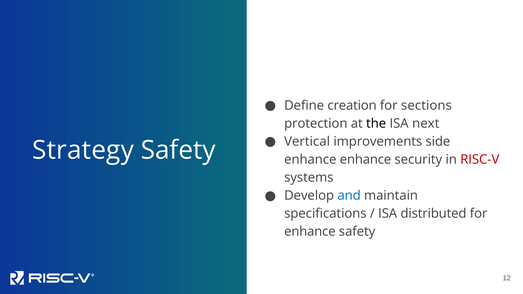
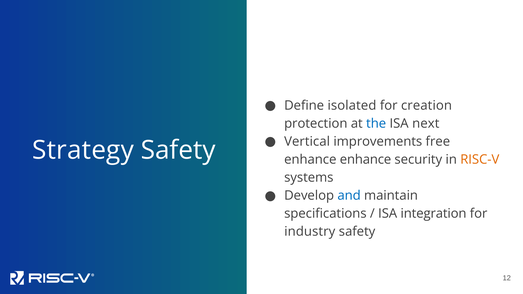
creation: creation -> isolated (352, 106)
sections: sections -> creation (426, 106)
the colour: black -> blue (376, 124)
side: side -> free (438, 142)
RISC-V colour: red -> orange (480, 160)
distributed: distributed -> integration (434, 214)
enhance: enhance -> industry (310, 232)
